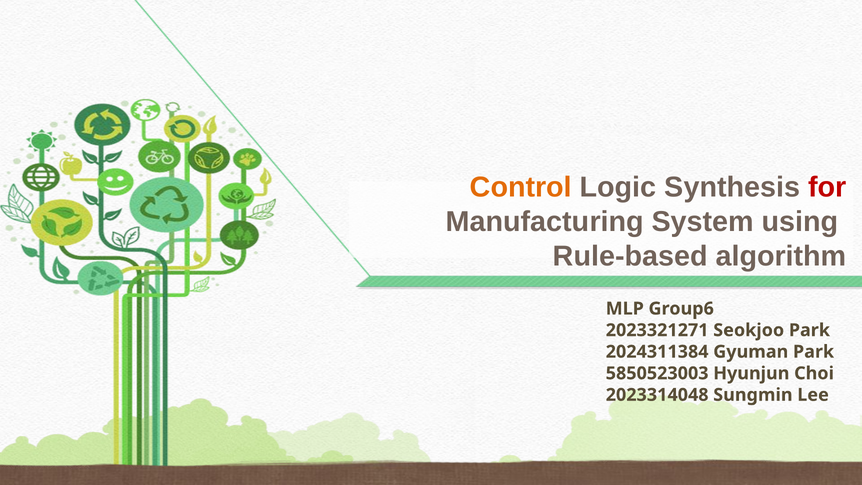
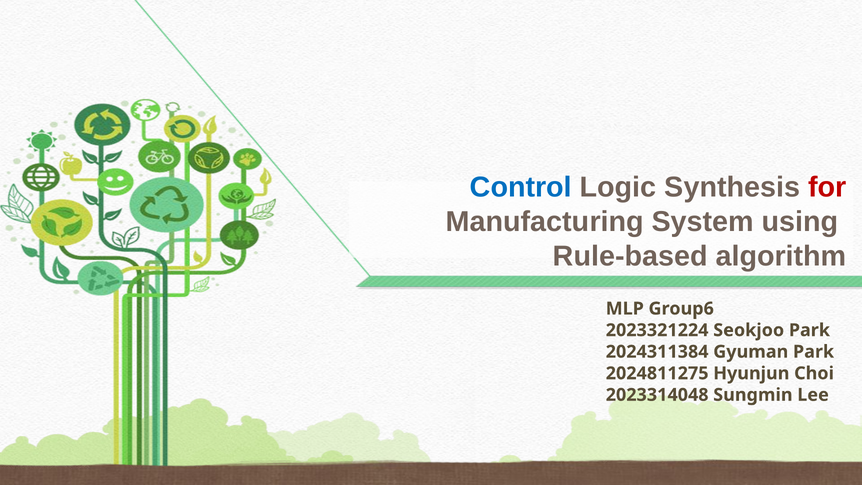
Control colour: orange -> blue (521, 187)
2023321271: 2023321271 -> 2023321224 (657, 330)
5850523003: 5850523003 -> 2024811275 (657, 373)
